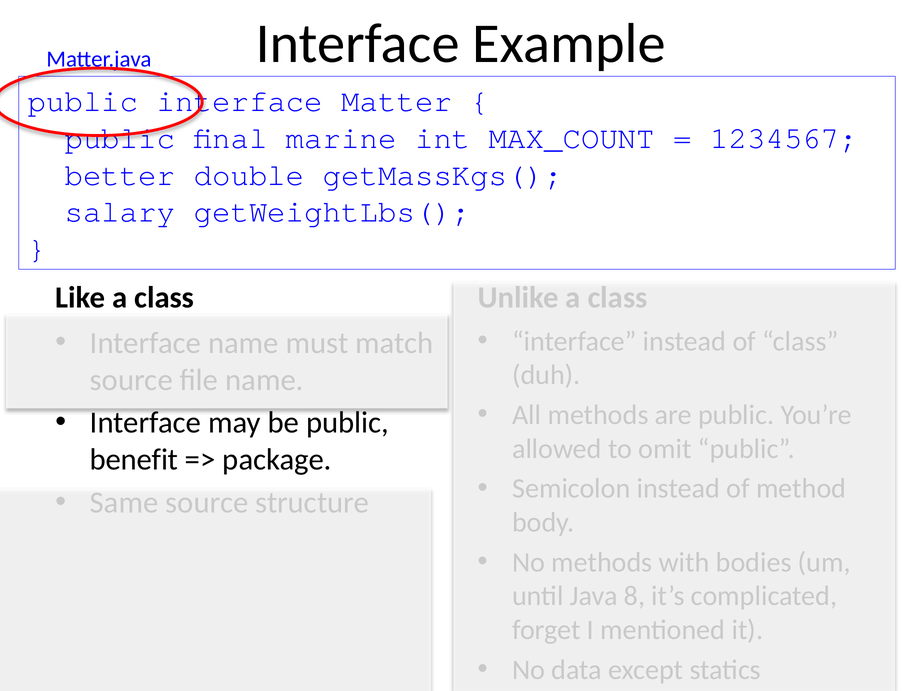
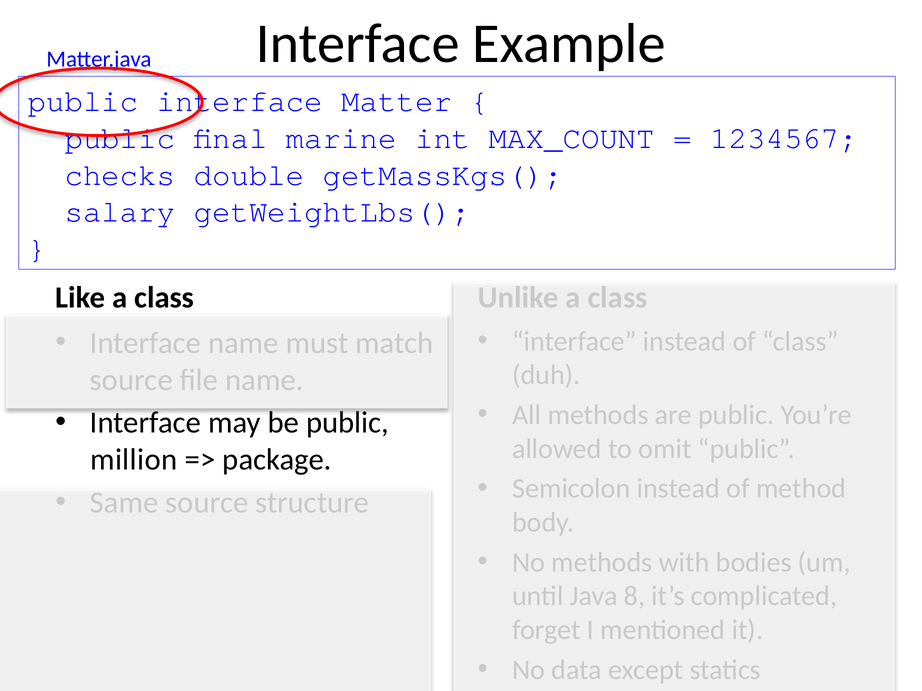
better: better -> checks (120, 175)
benefit: benefit -> million (134, 460)
